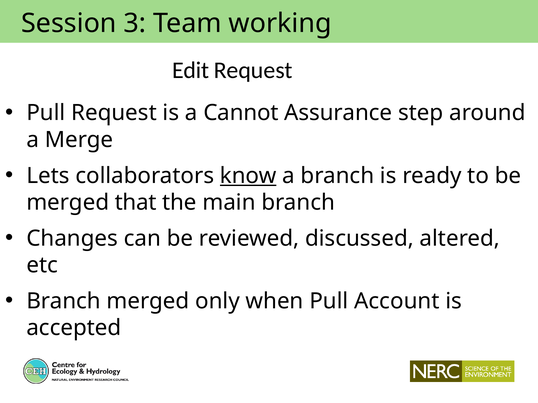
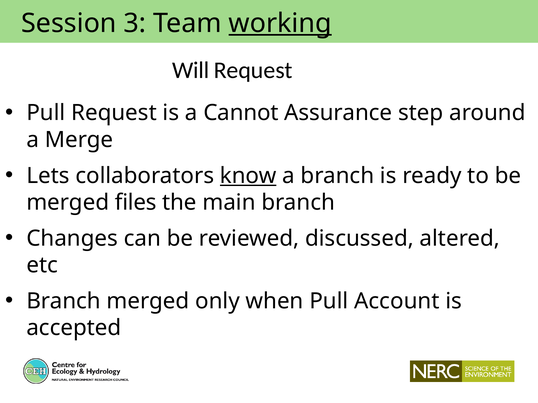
working underline: none -> present (280, 23)
Edit: Edit -> Will (191, 70)
that: that -> files (136, 203)
